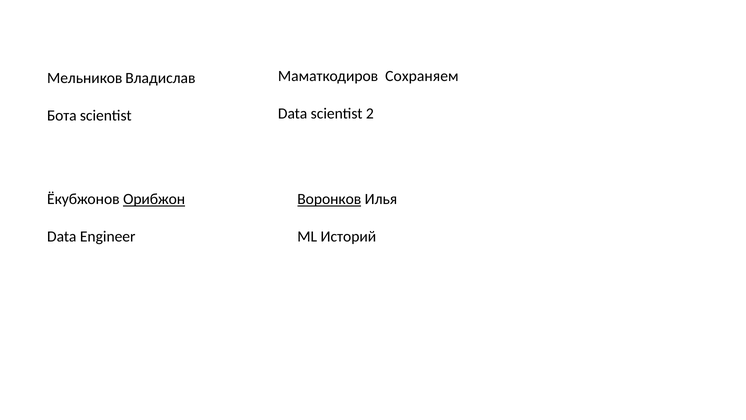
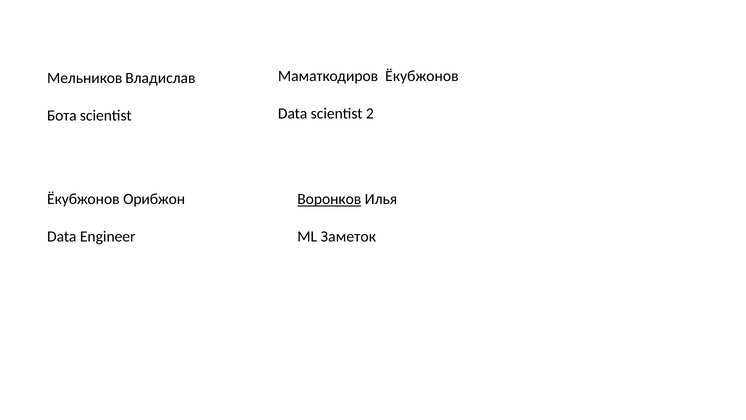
Маматкодиров Сохраняем: Сохраняем -> Ёкубжонов (422, 76)
Орибжон underline: present -> none (154, 199)
Историй: Историй -> Заметок (348, 236)
